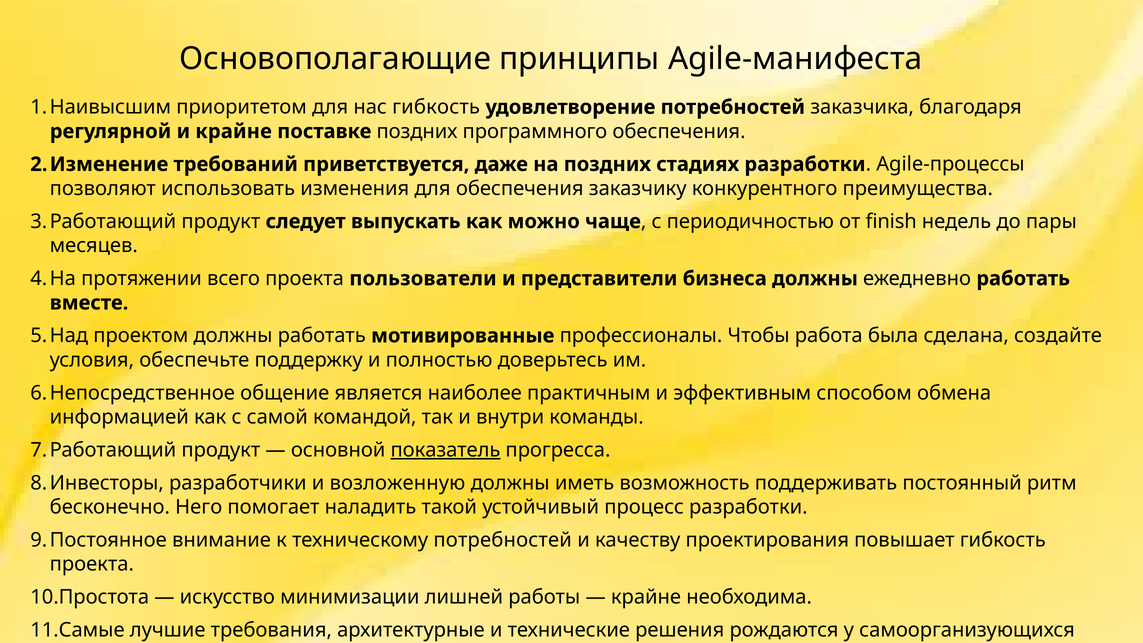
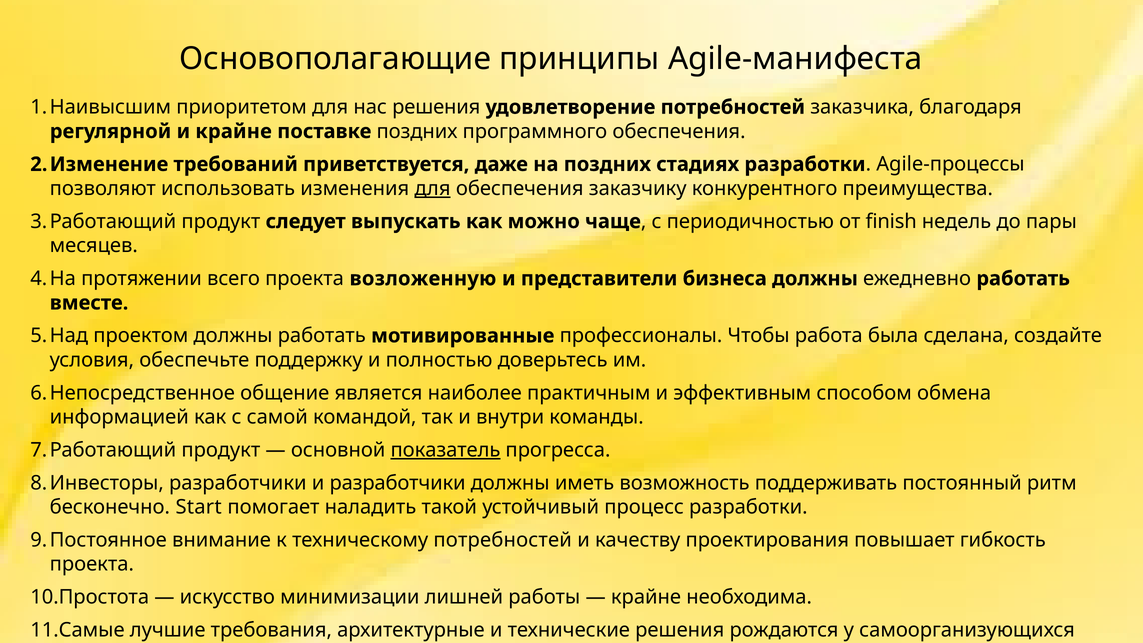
нас гибкость: гибкость -> решения (436, 107)
для underline: none -> present (433, 189)
пользователи: пользователи -> возложенную (423, 279)
и возложенную: возложенную -> разработчики (398, 483)
Него: Него -> Start (199, 507)
